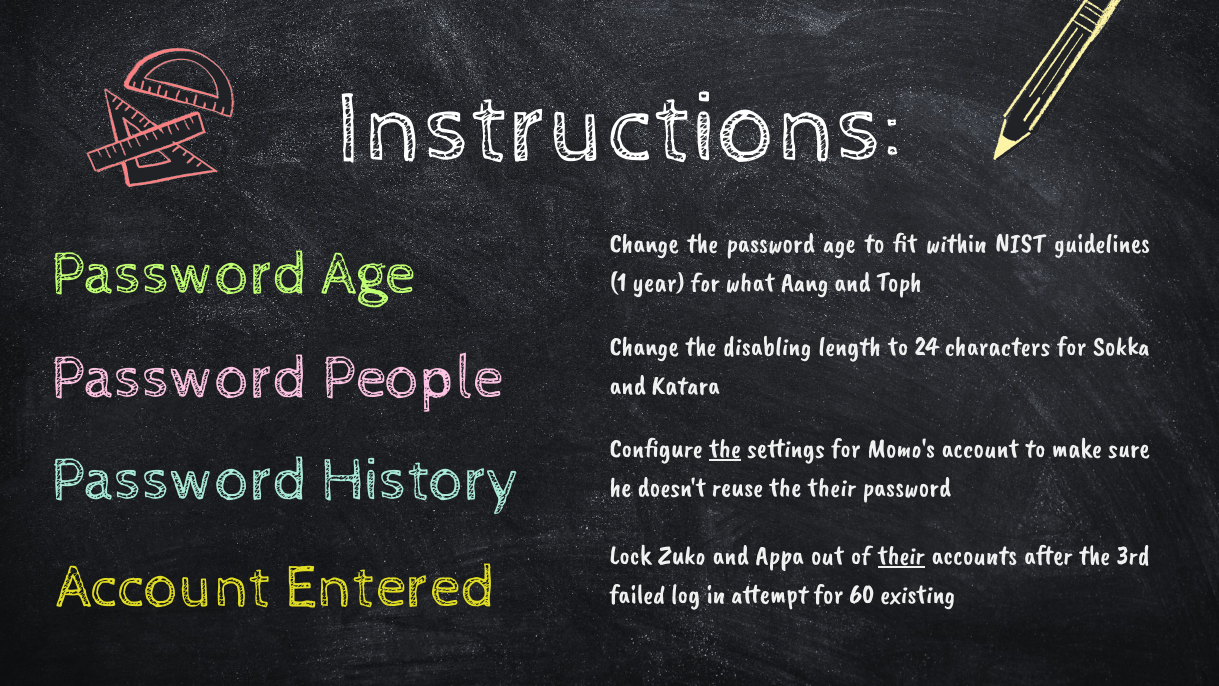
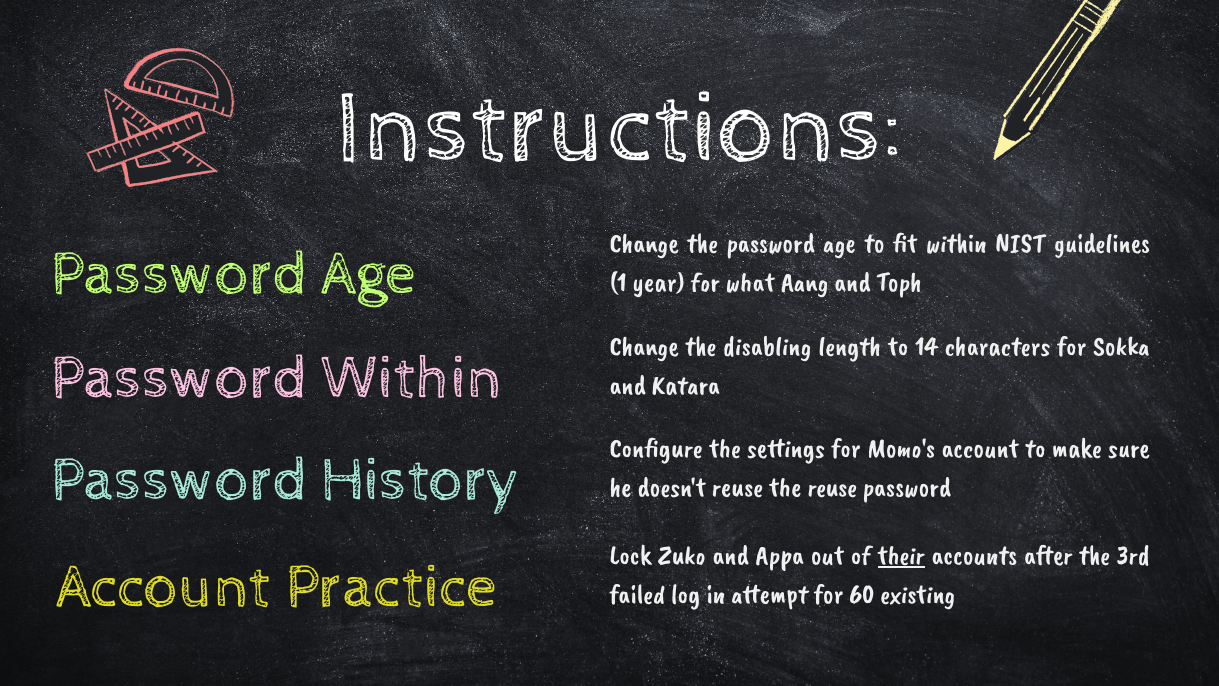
24: 24 -> 14 (926, 346)
Password People: People -> Within (412, 377)
the underline: present -> none (725, 448)
the their: their -> reuse (832, 487)
Entered: Entered -> Practice (391, 586)
